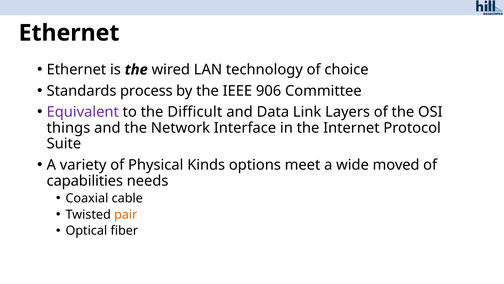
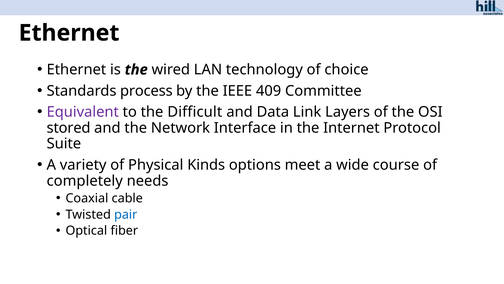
906: 906 -> 409 (269, 91)
things: things -> stored (69, 128)
moved: moved -> course (396, 165)
capabilities: capabilities -> completely (85, 181)
pair colour: orange -> blue (126, 214)
